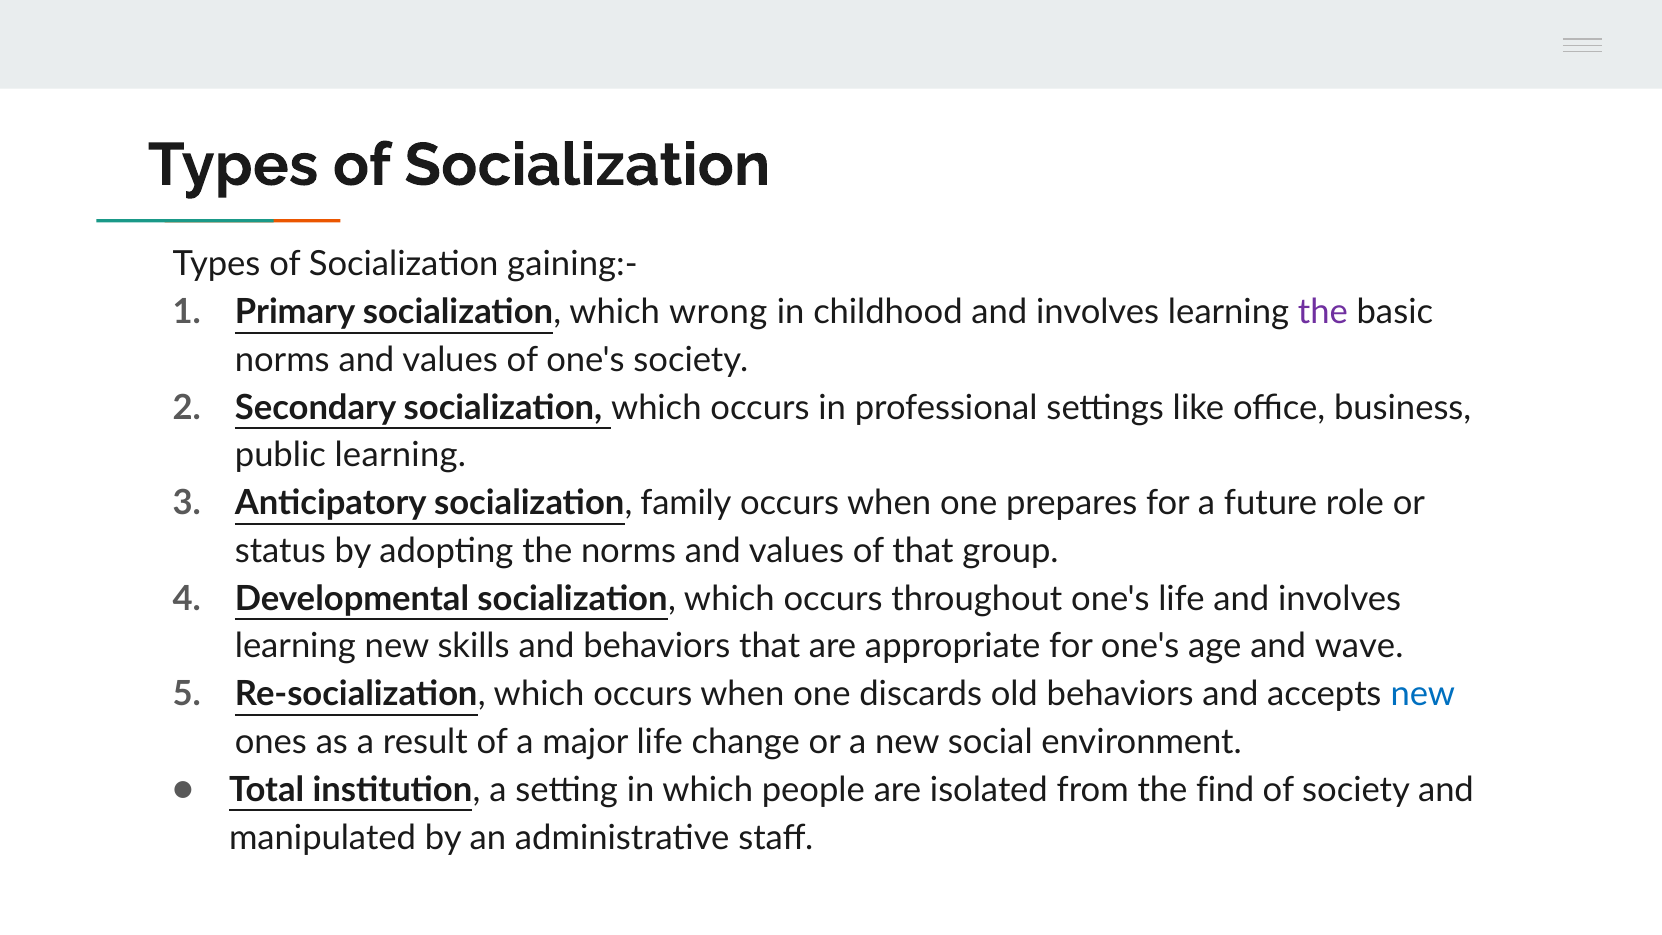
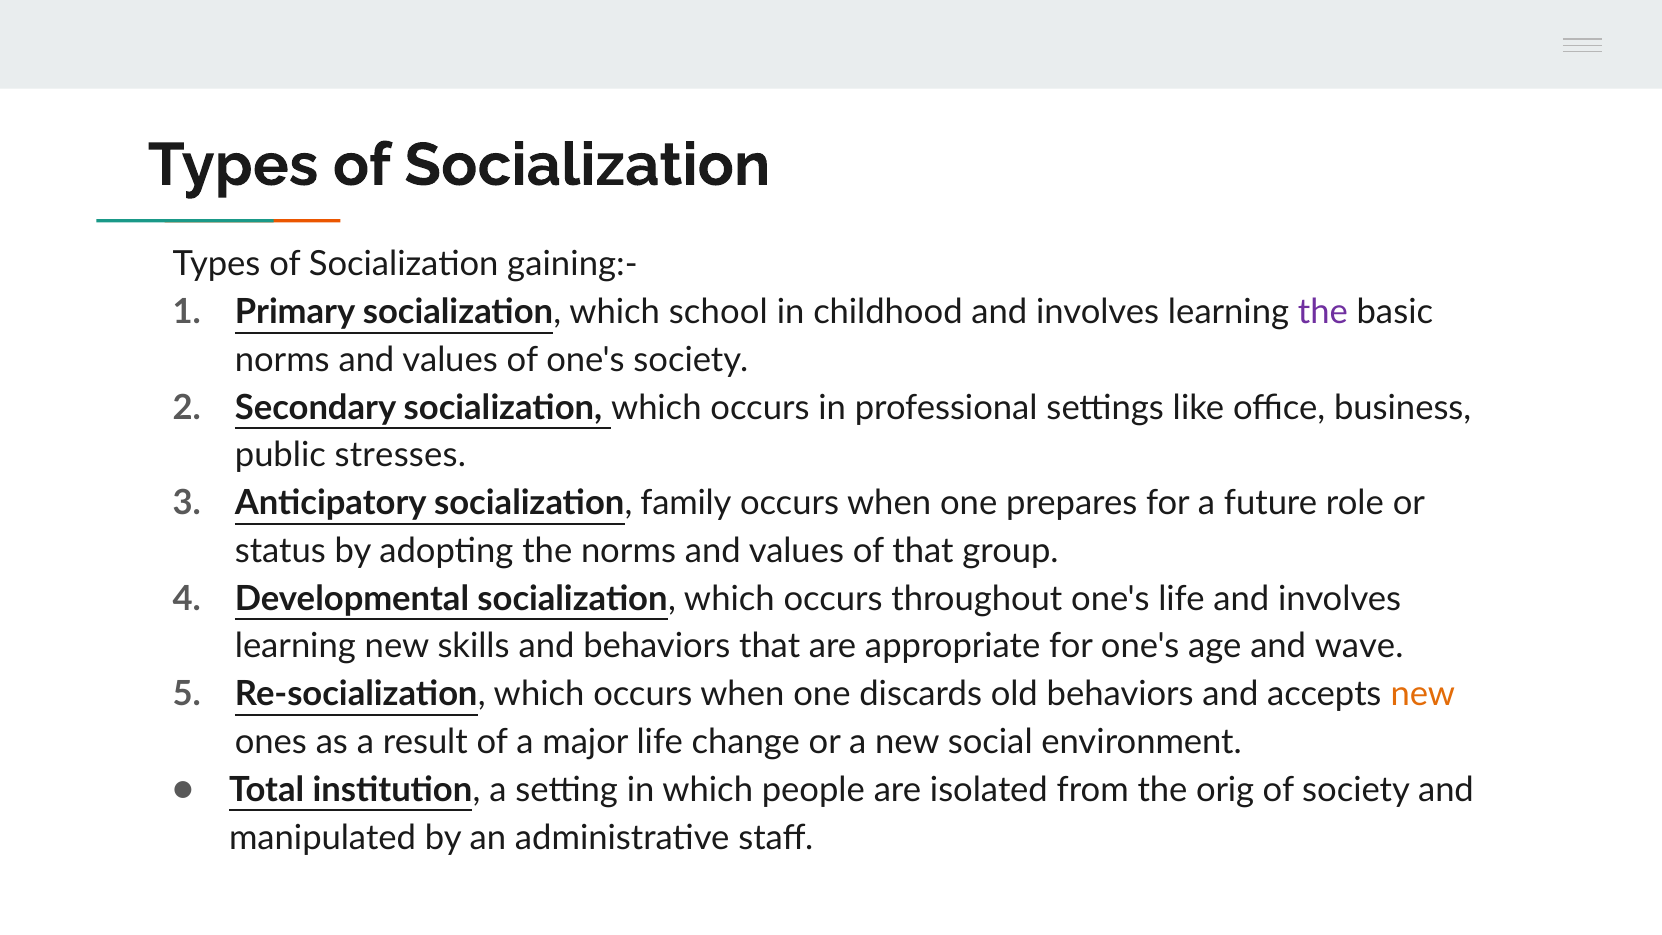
wrong: wrong -> school (718, 312)
public learning: learning -> stresses (400, 455)
new colour: blue -> orange (1423, 694)
find: find -> orig (1225, 790)
